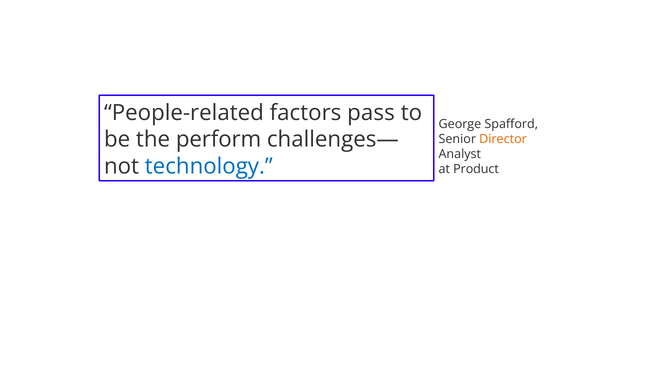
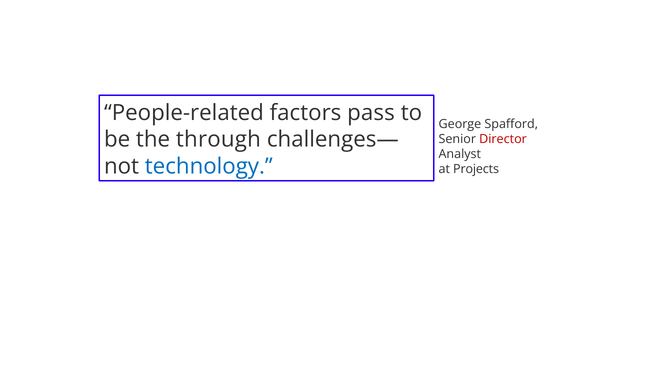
perform: perform -> through (218, 140)
Director colour: orange -> red (503, 139)
Product: Product -> Projects (476, 169)
